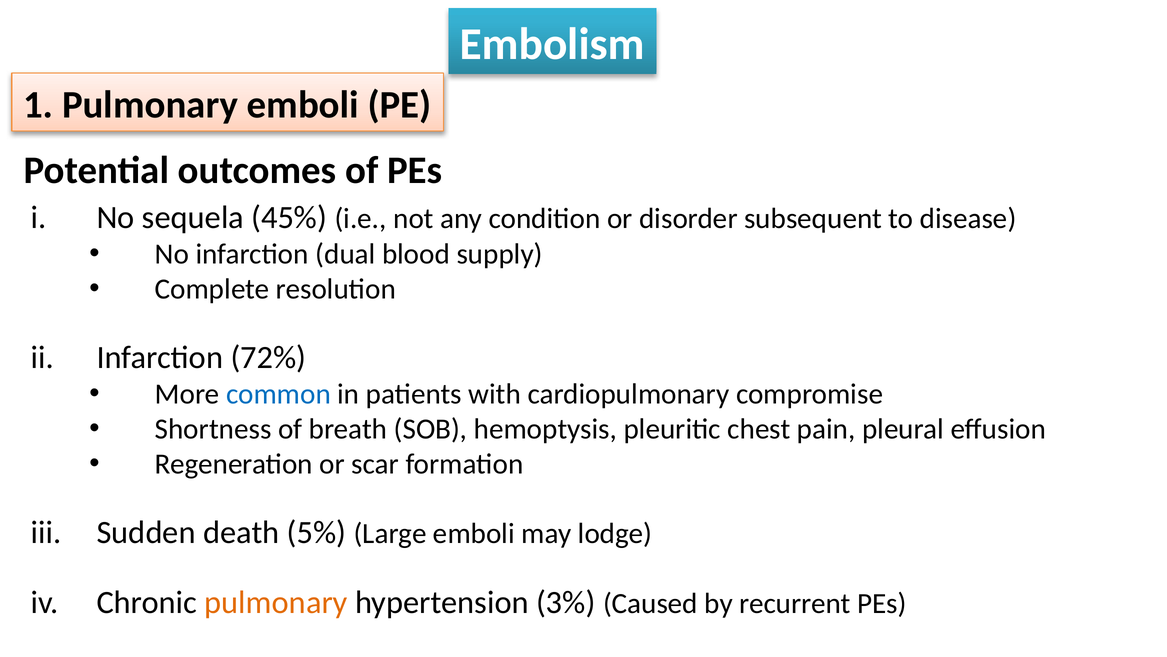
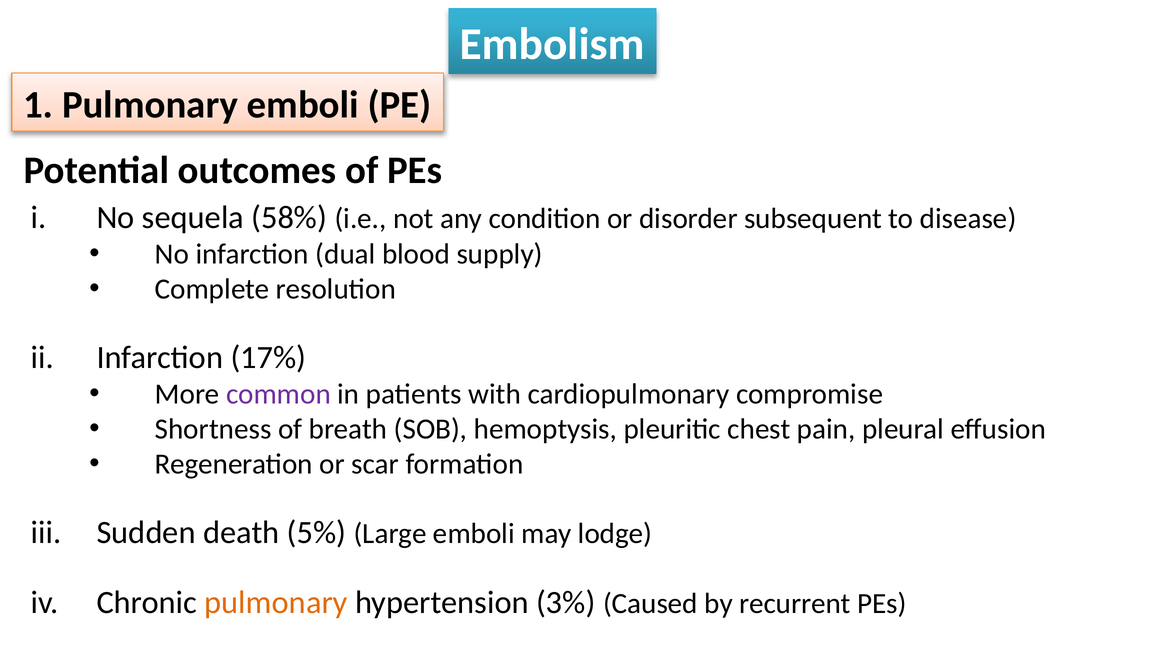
45%: 45% -> 58% (289, 217)
72%: 72% -> 17% (268, 357)
common colour: blue -> purple (278, 394)
